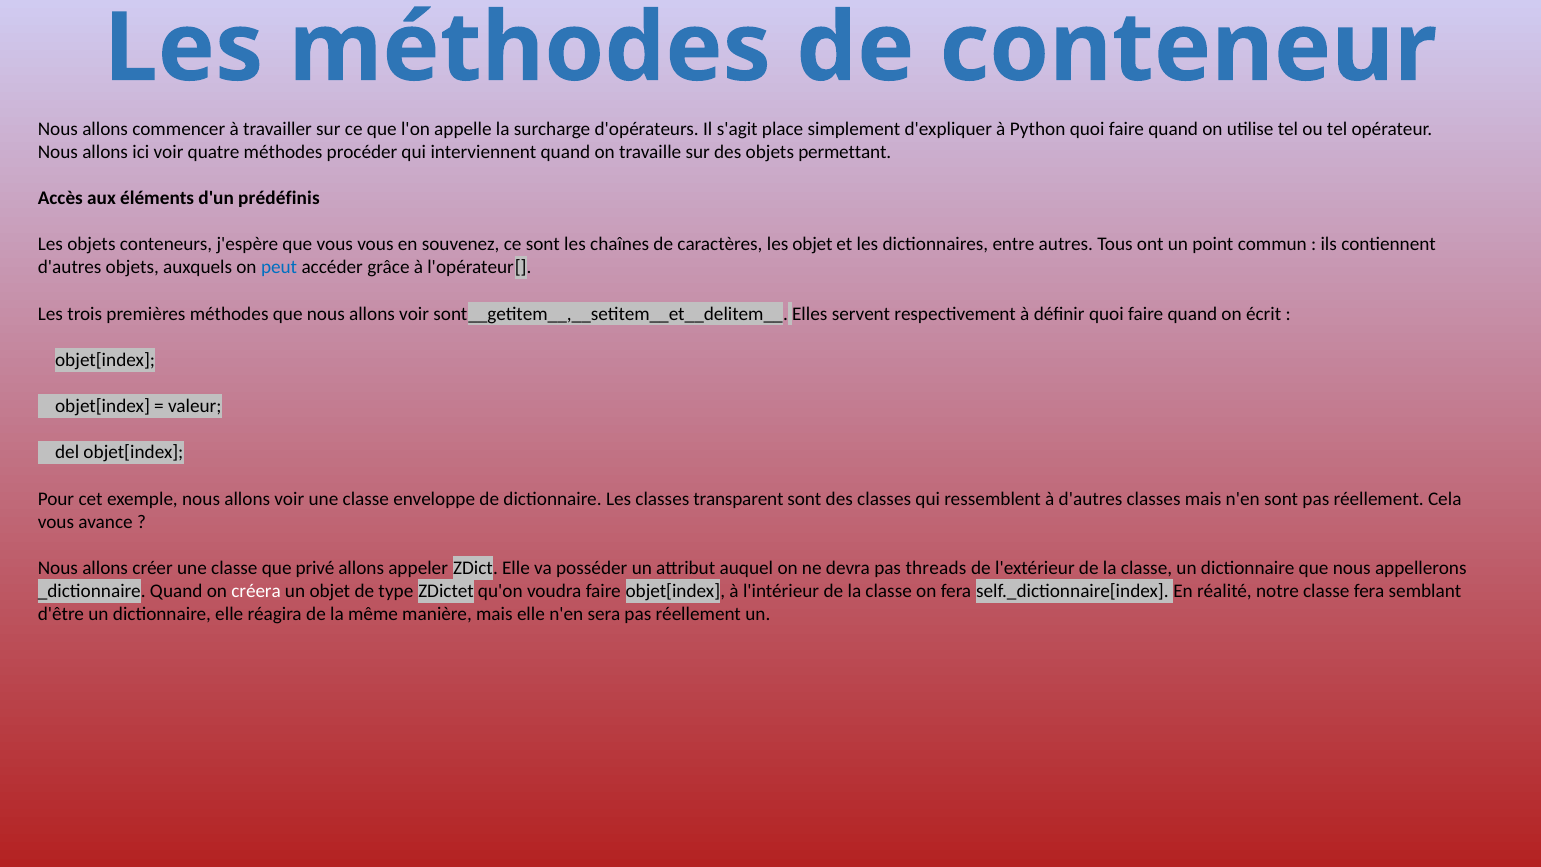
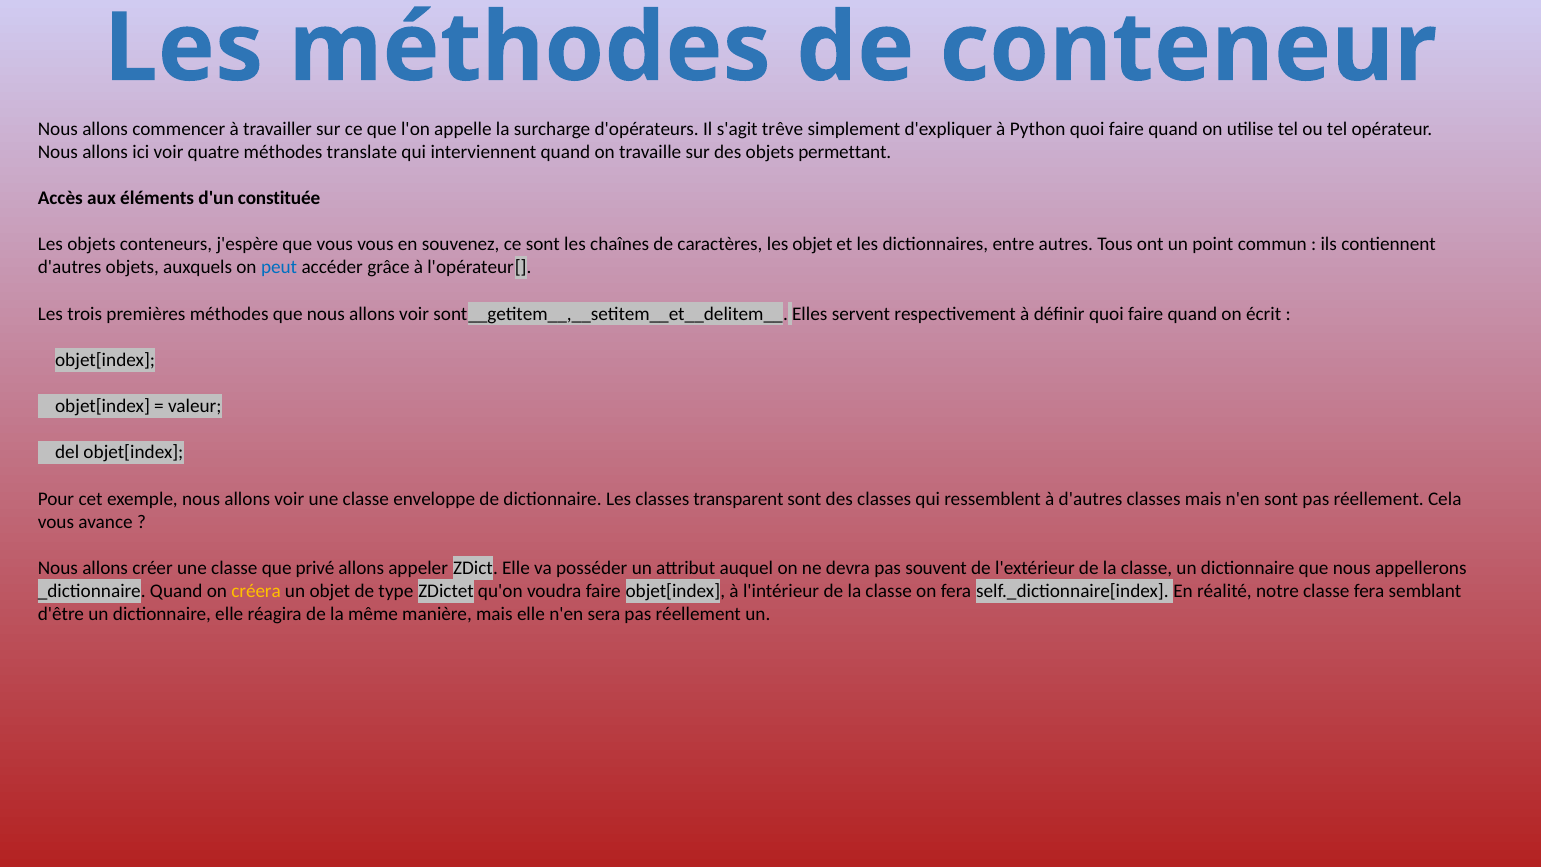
place: place -> trêve (783, 129)
procéder: procéder -> translate (362, 152)
prédéfinis: prédéfinis -> constituée (279, 198)
threads: threads -> souvent (936, 568)
créera colour: white -> yellow (256, 591)
